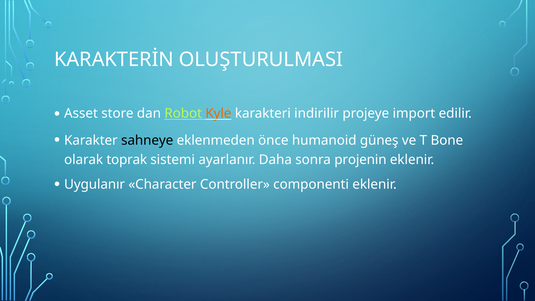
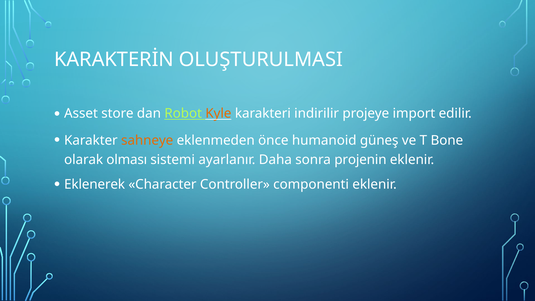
sahneye colour: black -> orange (147, 140)
toprak: toprak -> olması (127, 160)
Uygulanır: Uygulanır -> Eklenerek (95, 184)
